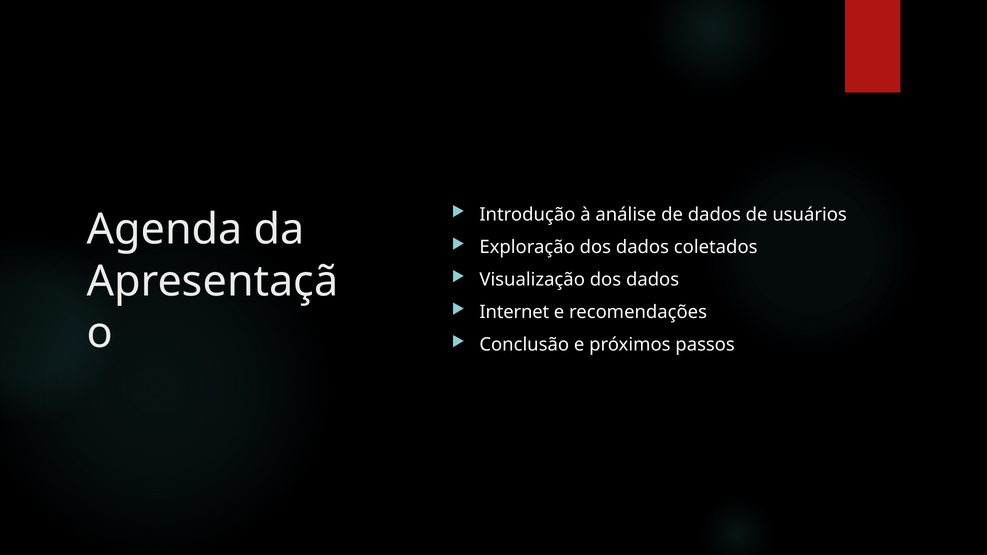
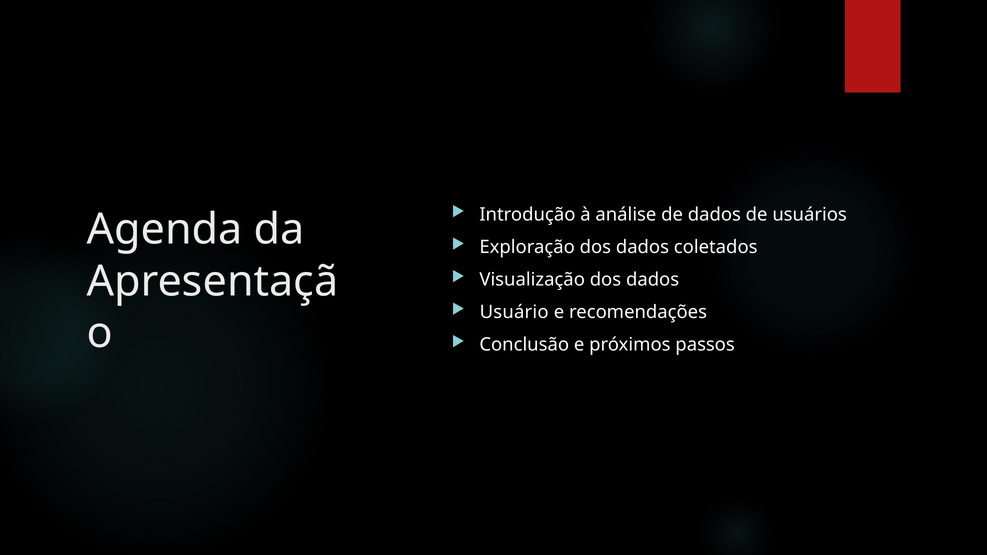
Internet: Internet -> Usuário (514, 312)
